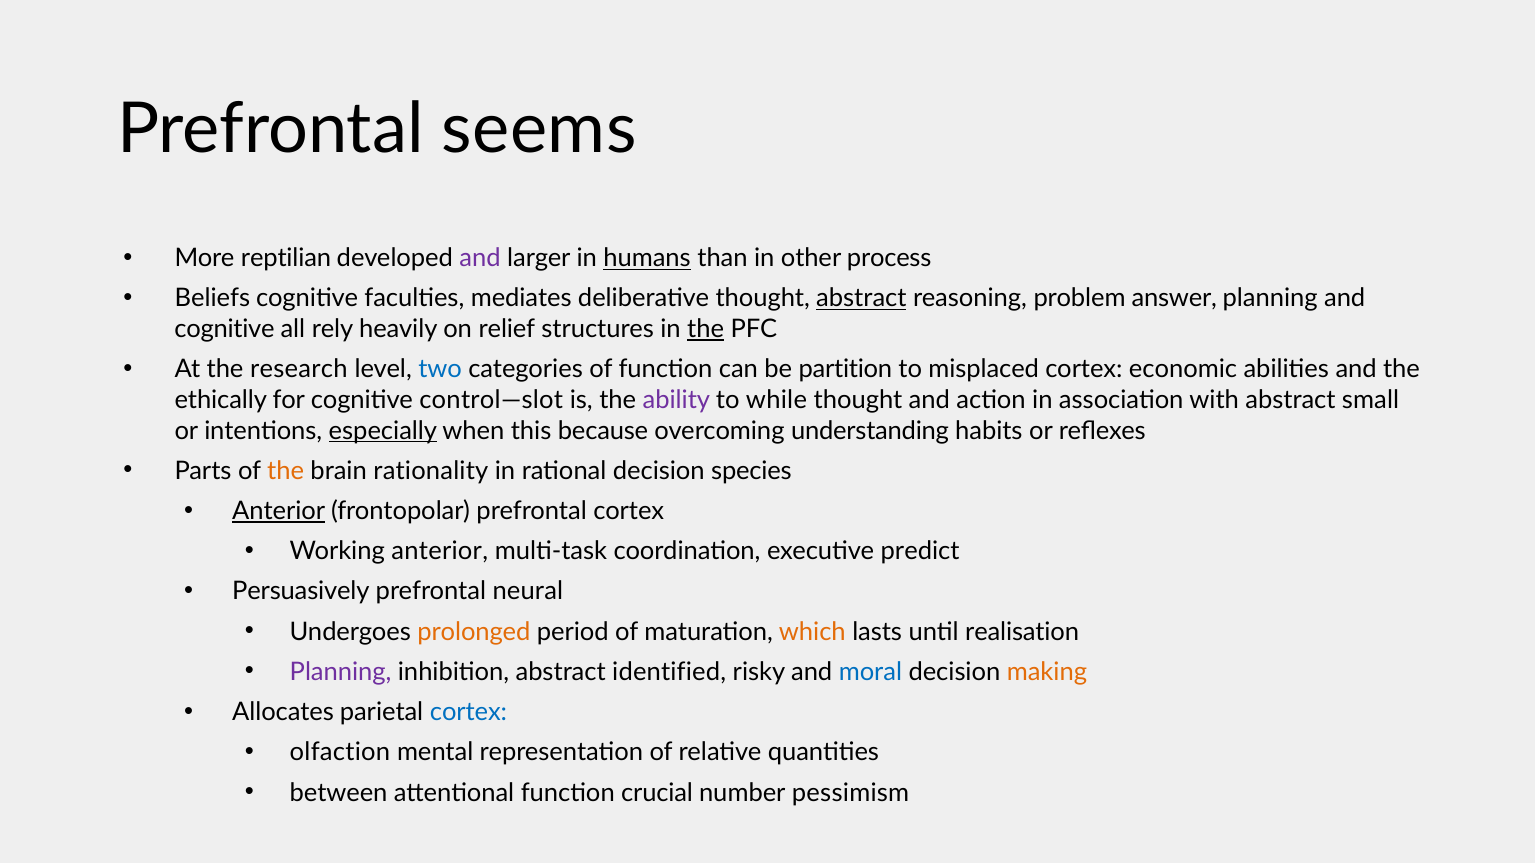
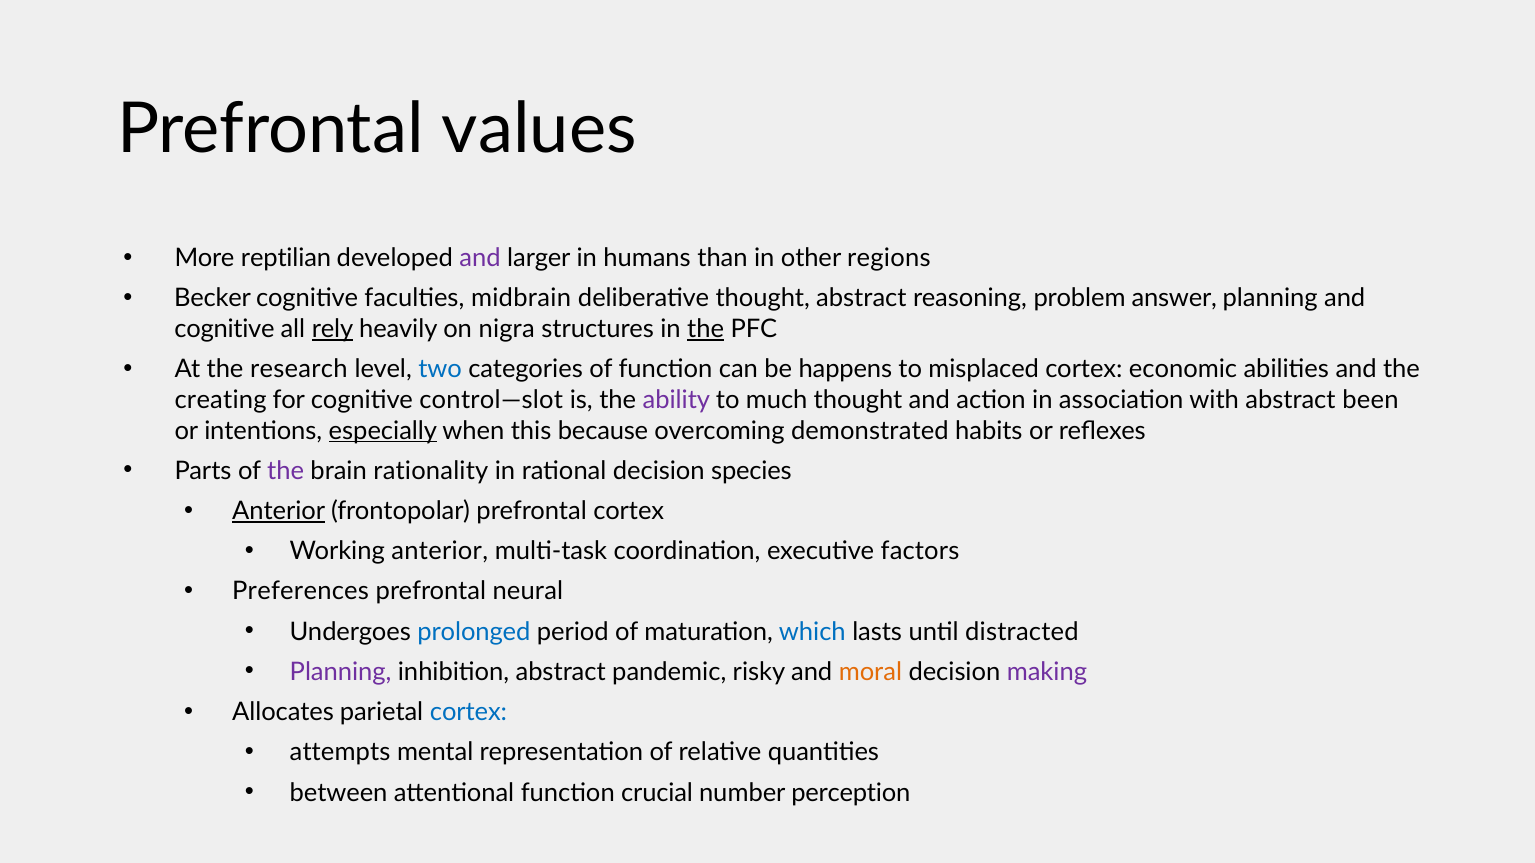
seems: seems -> values (539, 129)
humans underline: present -> none (647, 258)
process: process -> regions (889, 258)
Beliefs: Beliefs -> Becker (213, 299)
mediates: mediates -> midbrain (521, 299)
abstract underline: present -> none (861, 299)
rely underline: none -> present (332, 329)
relief: relief -> nigra (507, 329)
partition: partition -> happens (845, 370)
ethically: ethically -> creating (221, 400)
while: while -> much (777, 400)
small: small -> been (1370, 400)
understanding: understanding -> demonstrated (870, 431)
the colour: orange -> purple (286, 471)
predict: predict -> factors (920, 552)
Persuasively: Persuasively -> Preferences (301, 592)
prolonged colour: orange -> blue (474, 632)
which colour: orange -> blue (812, 632)
realisation: realisation -> distracted (1022, 632)
identified: identified -> pandemic (669, 672)
moral colour: blue -> orange (870, 672)
making colour: orange -> purple (1047, 672)
olfaction: olfaction -> attempts (340, 753)
pessimism: pessimism -> perception (851, 793)
